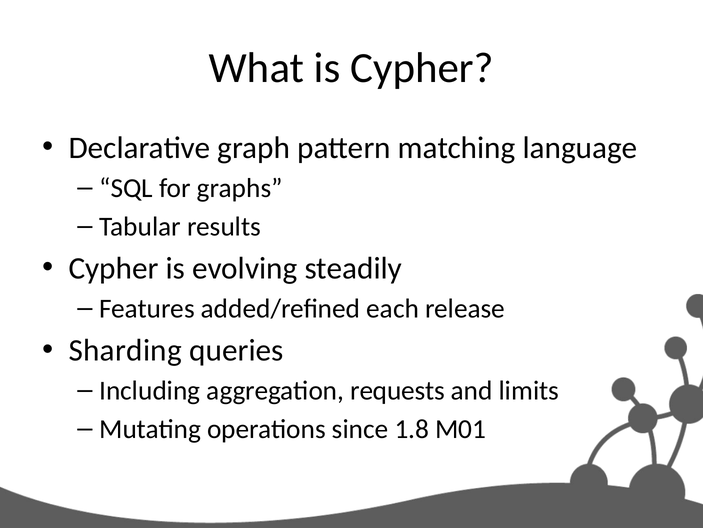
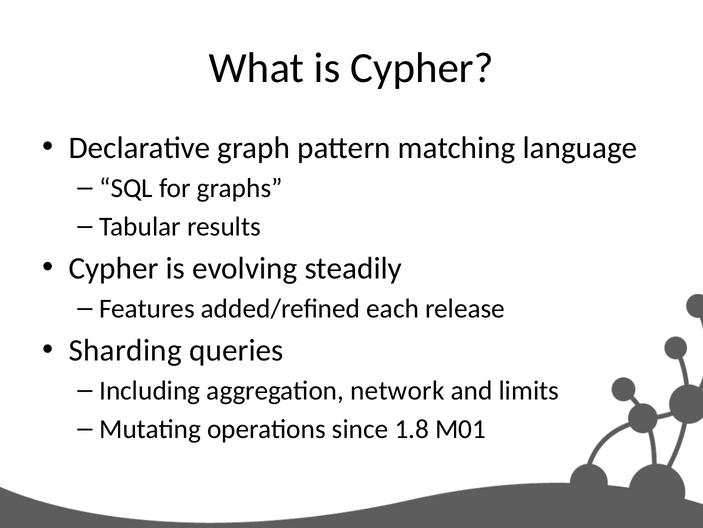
requests: requests -> network (397, 390)
